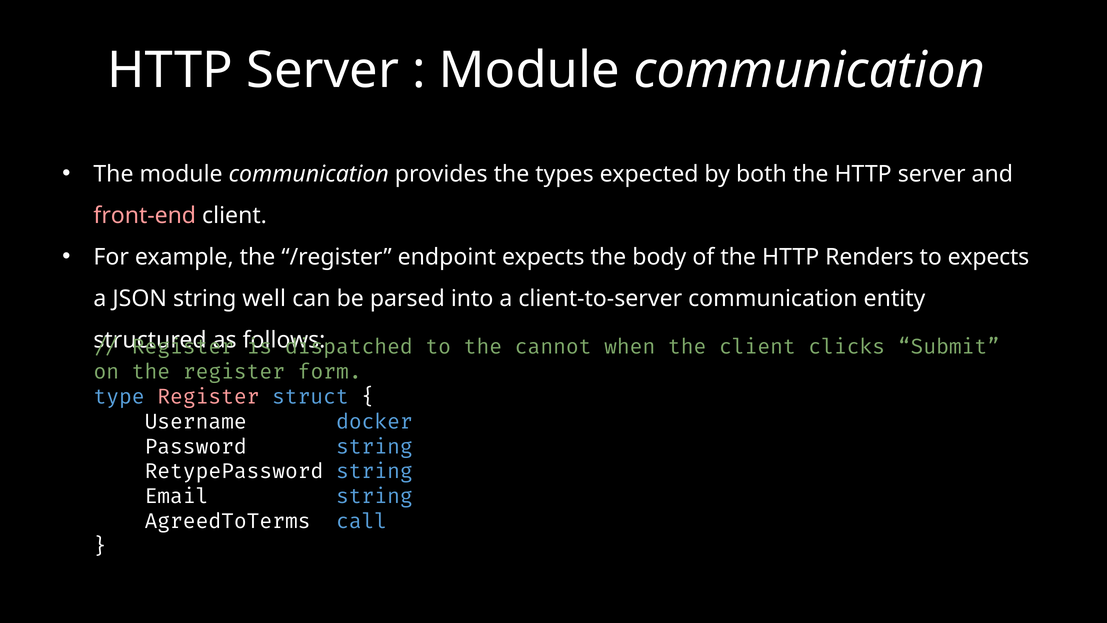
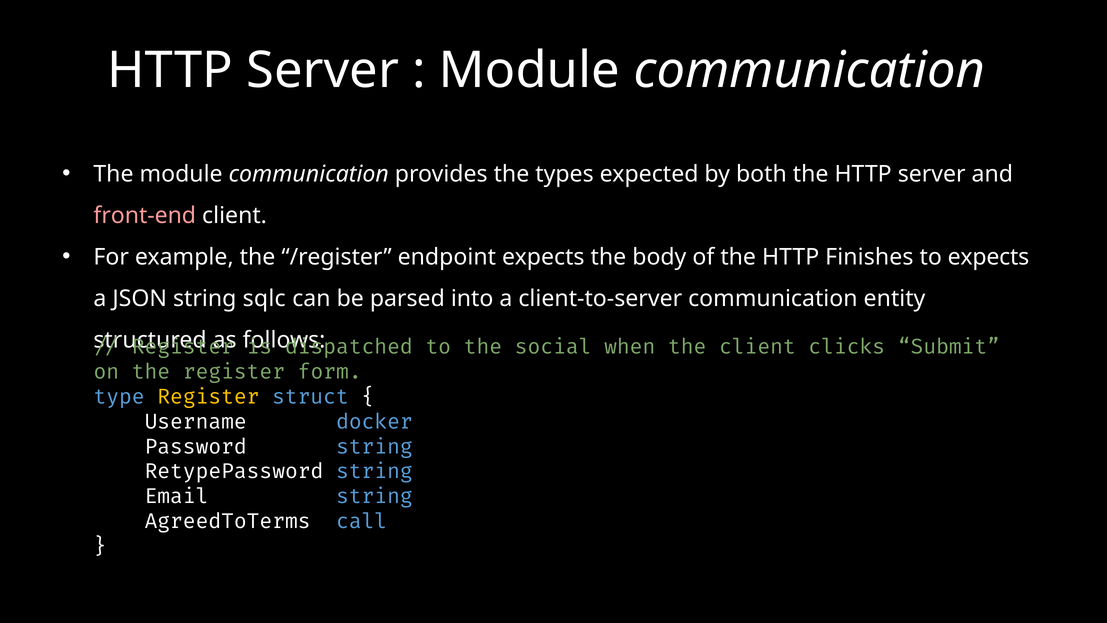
Renders: Renders -> Finishes (869, 257)
well: well -> sqlc (264, 299)
cannot: cannot -> social (553, 347)
Register colour: pink -> yellow (208, 397)
